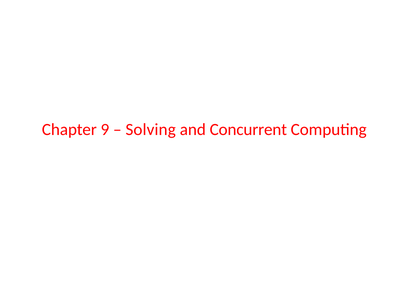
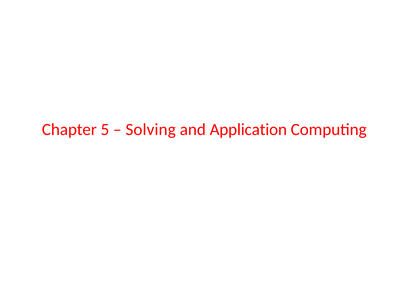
9: 9 -> 5 (105, 129)
Concurrent: Concurrent -> Application (248, 129)
